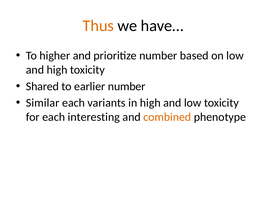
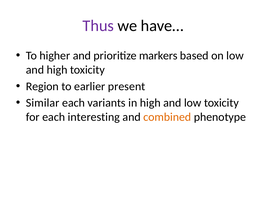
Thus colour: orange -> purple (98, 26)
prioritize number: number -> markers (158, 56)
Shared: Shared -> Region (42, 87)
earlier number: number -> present (127, 87)
